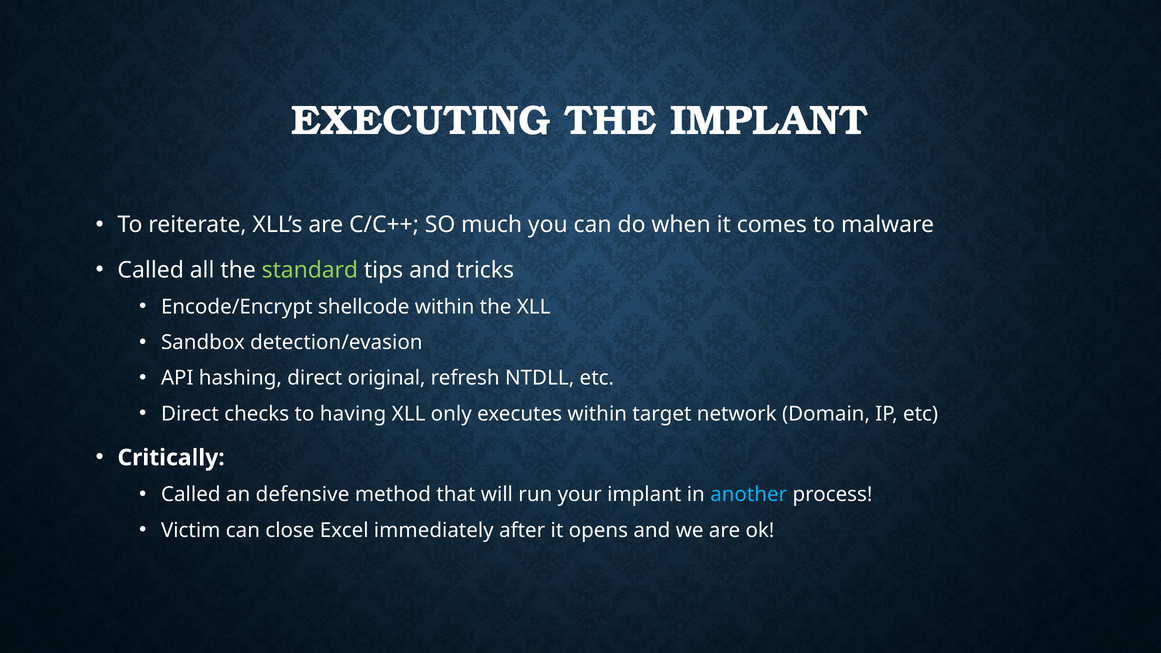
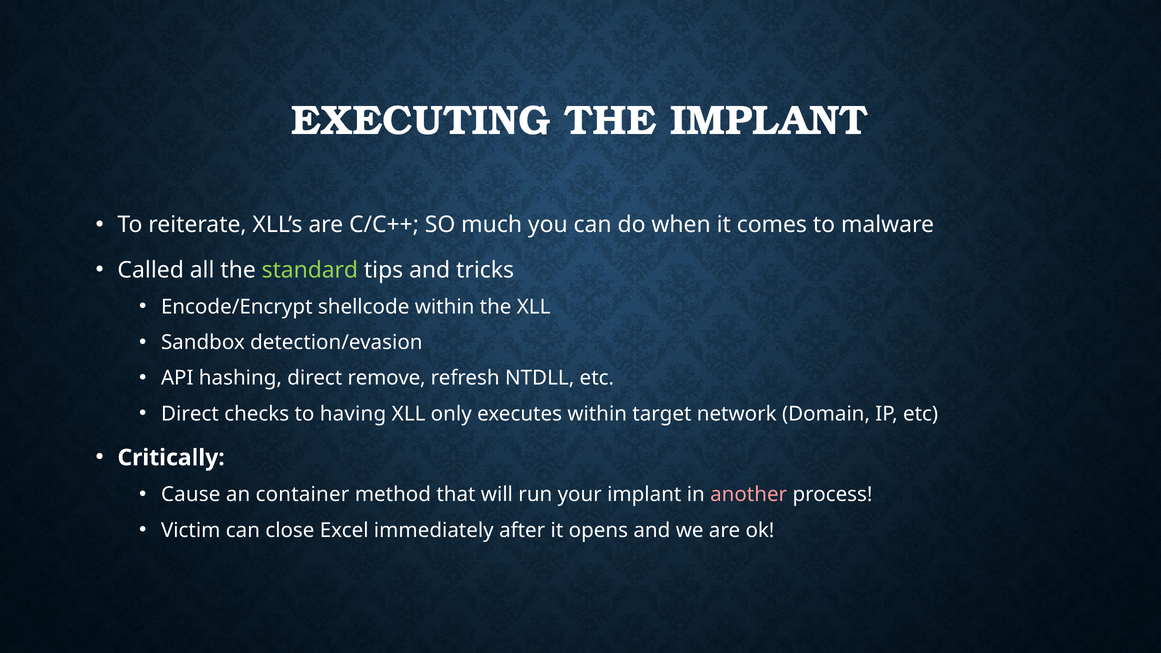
original: original -> remove (387, 378)
Called: Called -> Cause (191, 495)
defensive: defensive -> container (302, 495)
another colour: light blue -> pink (749, 495)
